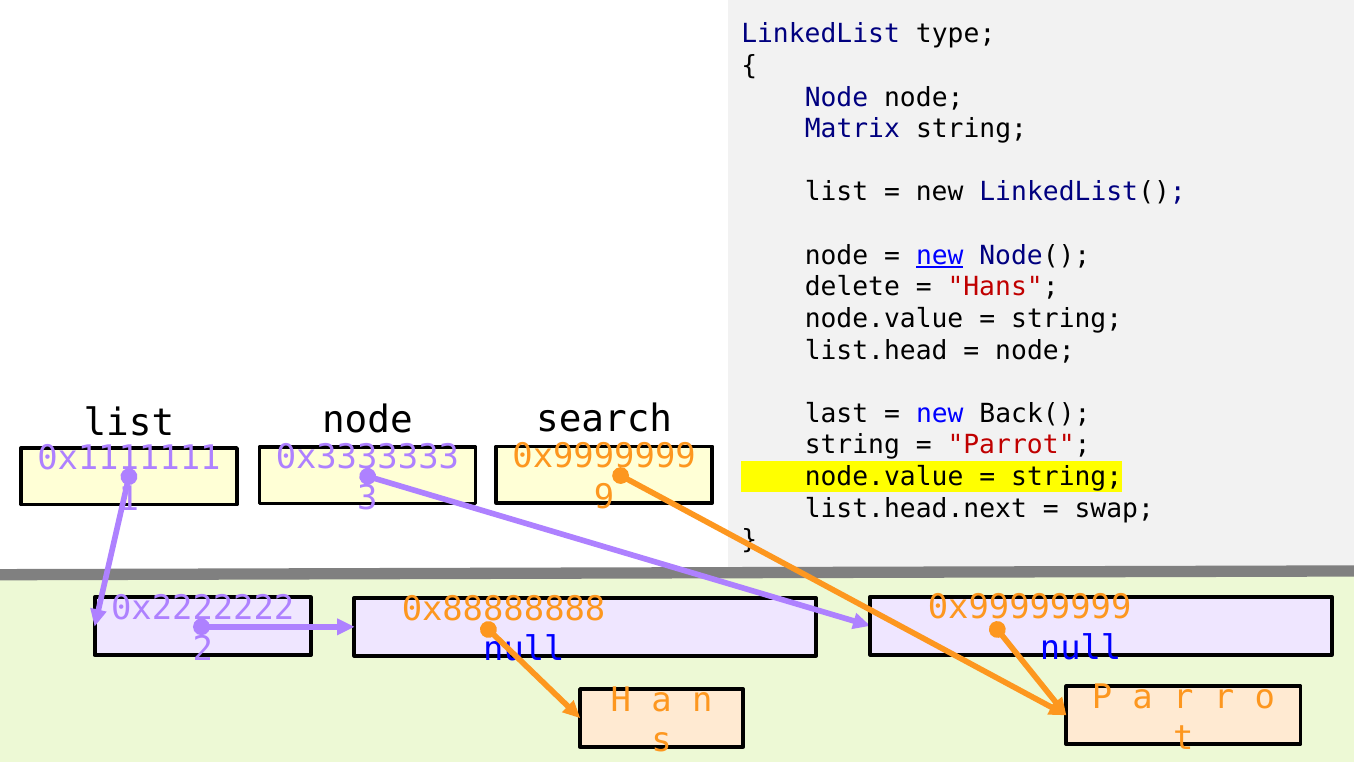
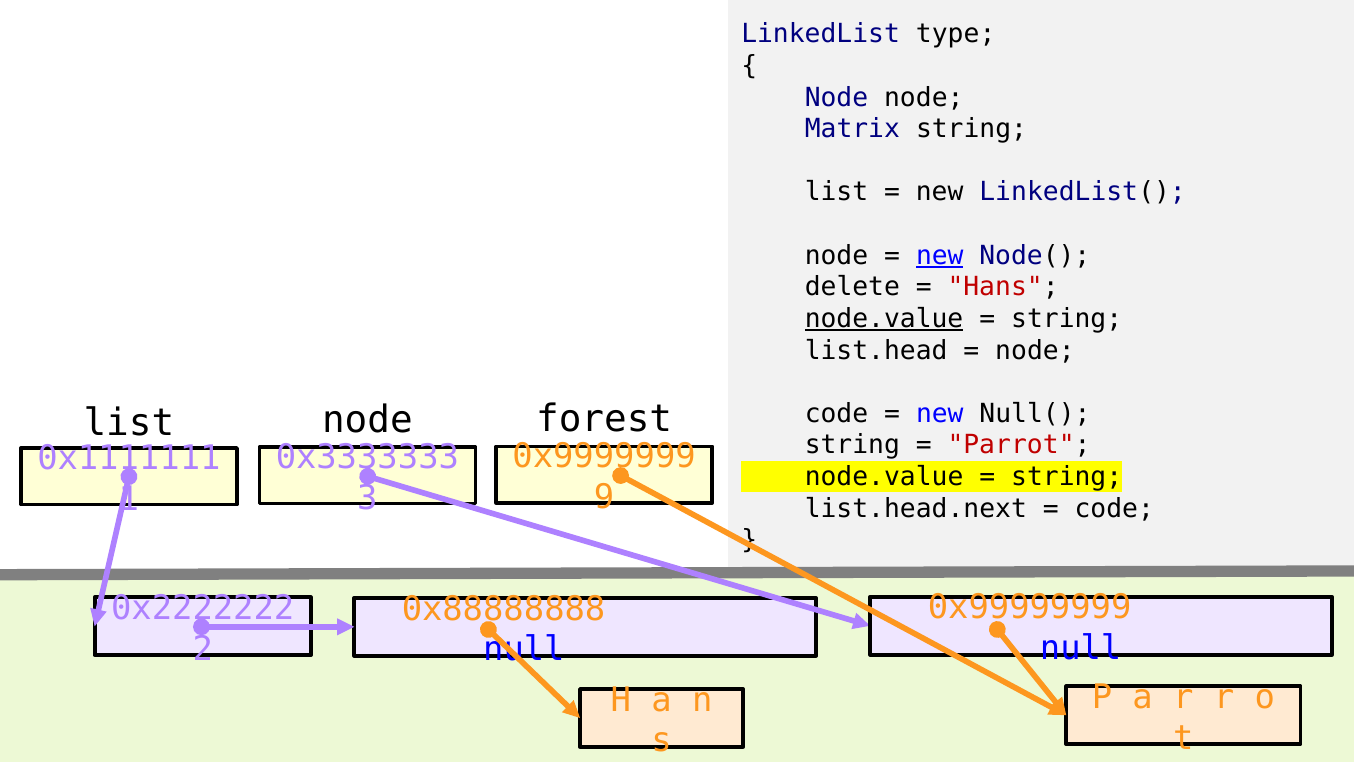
node.value underline: none -> present (884, 319)
last: last -> code (836, 413)
Back(: Back( -> Null( (1035, 413)
search: search -> forest (604, 419)
swap: swap -> code (1114, 508)
